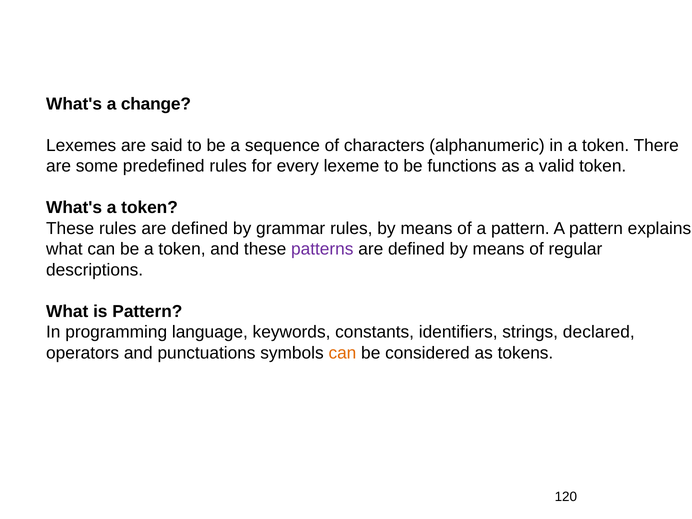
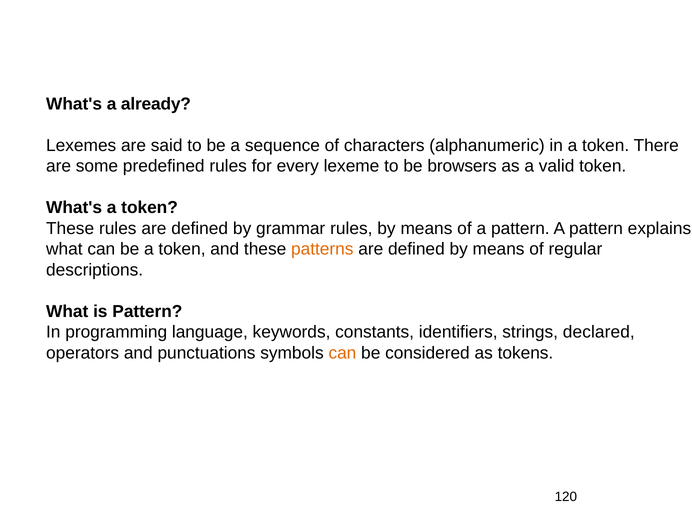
change: change -> already (156, 104)
functions: functions -> browsers (462, 166)
patterns colour: purple -> orange (322, 249)
